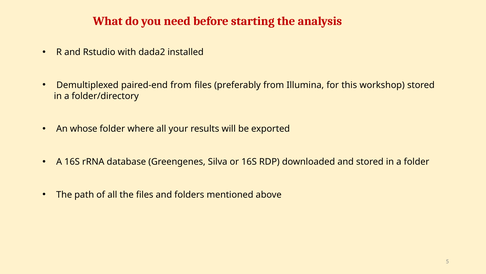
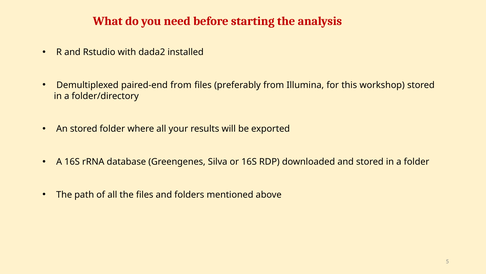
An whose: whose -> stored (84, 129)
